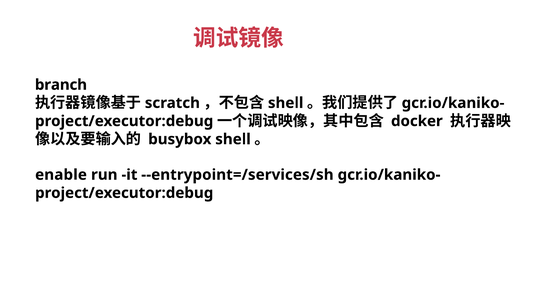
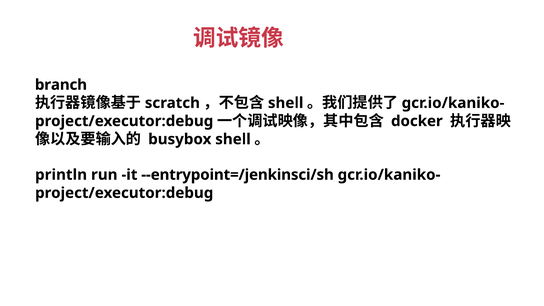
enable: enable -> println (61, 175)
--entrypoint=/services/sh: --entrypoint=/services/sh -> --entrypoint=/jenkinsci/sh (238, 175)
